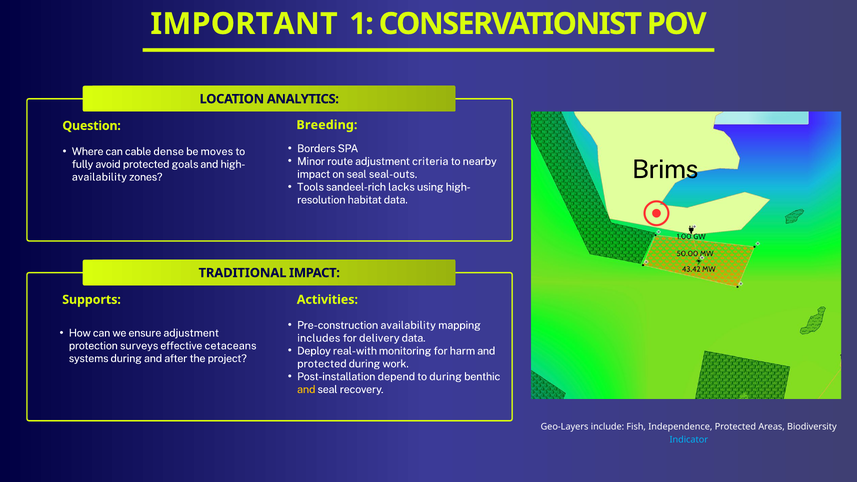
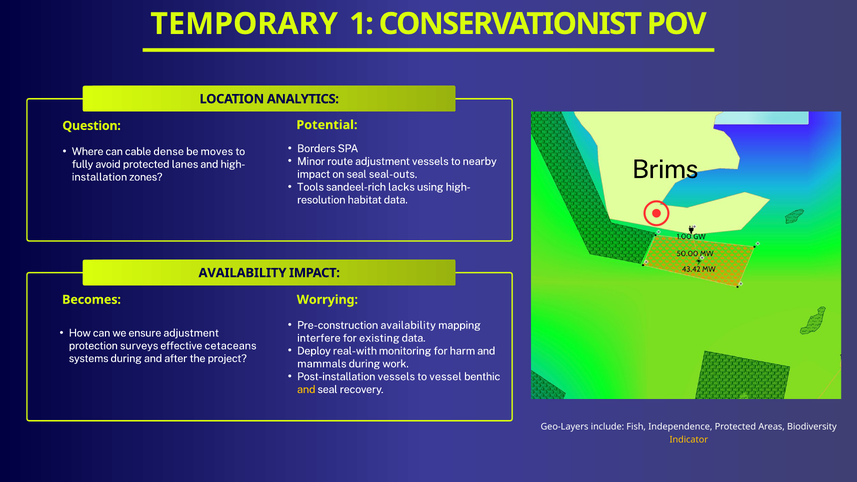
IMPORTANT: IMPORTANT -> TEMPORARY (244, 24)
Breeding: Breeding -> Potential (327, 125)
adjustment criteria: criteria -> vessels (430, 161)
goals: goals -> lanes (185, 164)
availability: availability -> installation (99, 177)
TRADITIONAL: TRADITIONAL -> AVAILABILITY (243, 273)
Supports: Supports -> Becomes (92, 300)
Activities: Activities -> Worrying (327, 300)
includes: includes -> interfere (319, 338)
delivery: delivery -> existing (379, 338)
protected: protected -> mammals (322, 364)
Post-installation depend: depend -> vessels (396, 377)
to during: during -> vessel (446, 377)
Indicator colour: light blue -> yellow (689, 440)
